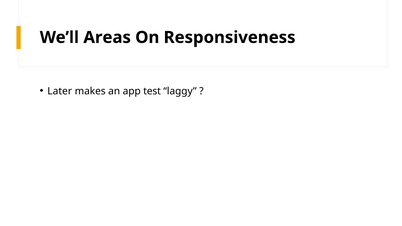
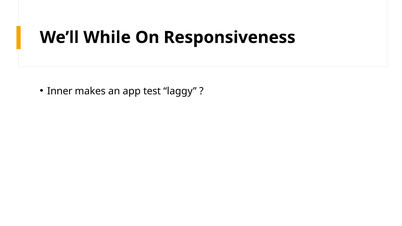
Areas: Areas -> While (107, 37)
Later: Later -> Inner (60, 91)
